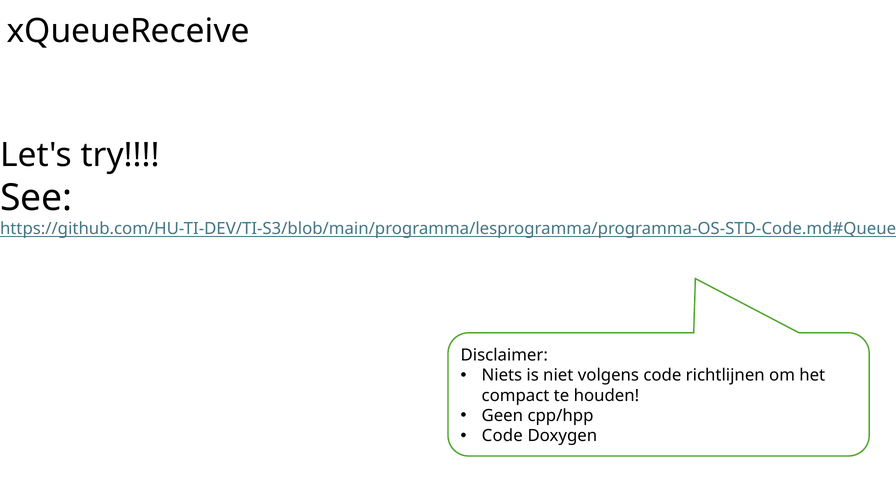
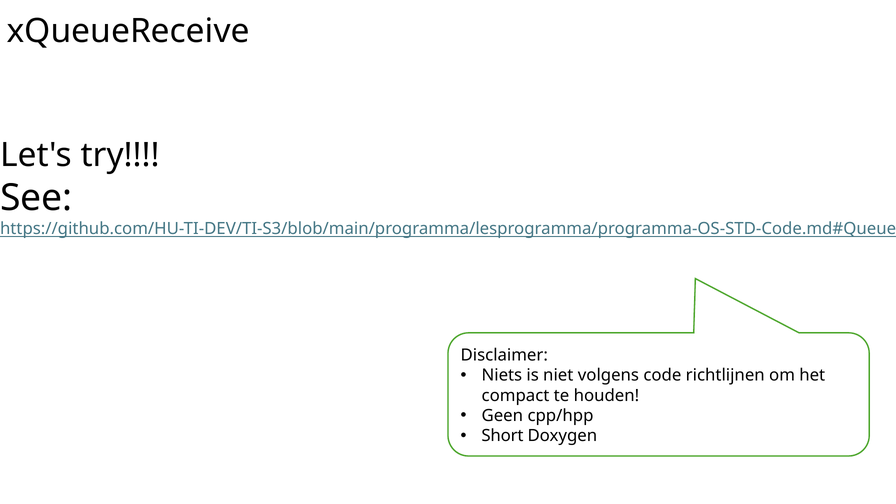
Code: Code -> Short (502, 436)
